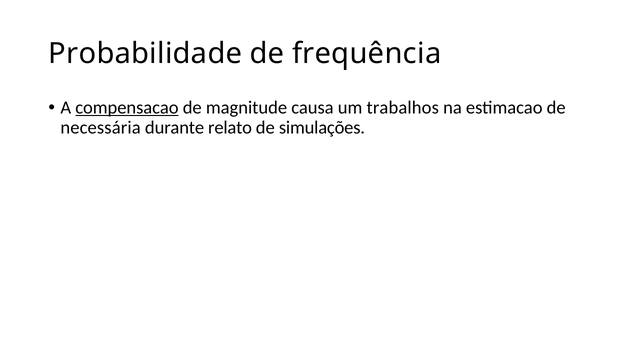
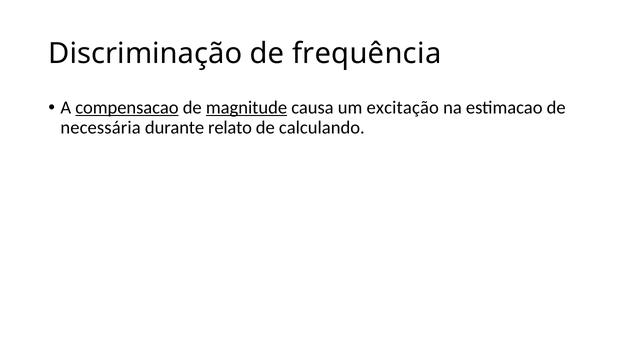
Probabilidade: Probabilidade -> Discriminação (145, 53)
magnitude underline: none -> present (247, 108)
trabalhos: trabalhos -> excitação (403, 108)
simulações: simulações -> calculando (322, 128)
